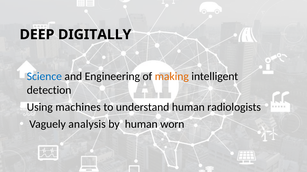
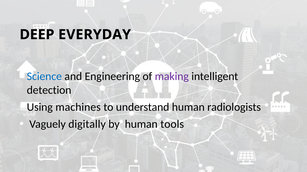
DIGITALLY: DIGITALLY -> EVERYDAY (95, 35)
making colour: orange -> purple (172, 77)
analysis: analysis -> digitally (87, 125)
worn: worn -> tools (172, 125)
